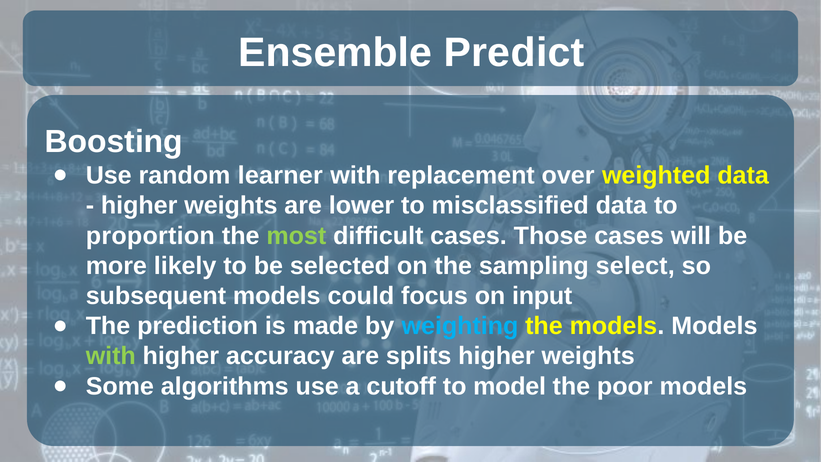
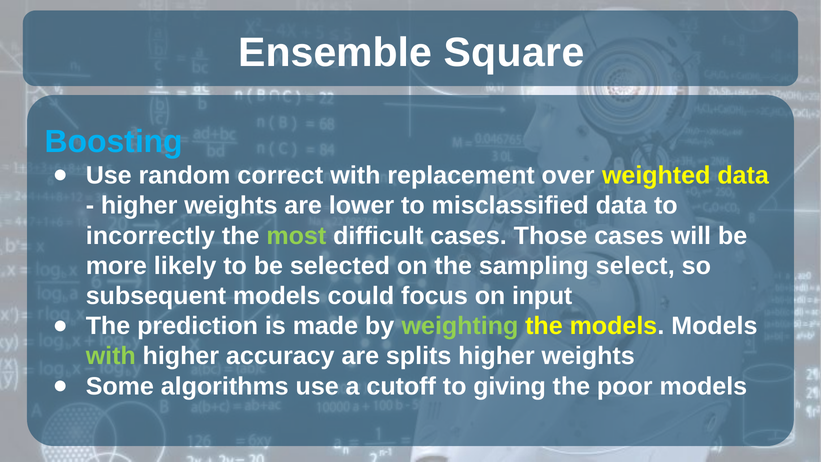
Predict: Predict -> Square (514, 53)
Boosting colour: white -> light blue (114, 142)
learner: learner -> correct (280, 176)
proportion: proportion -> incorrectly (150, 236)
weighting colour: light blue -> light green (460, 326)
model: model -> giving (510, 386)
